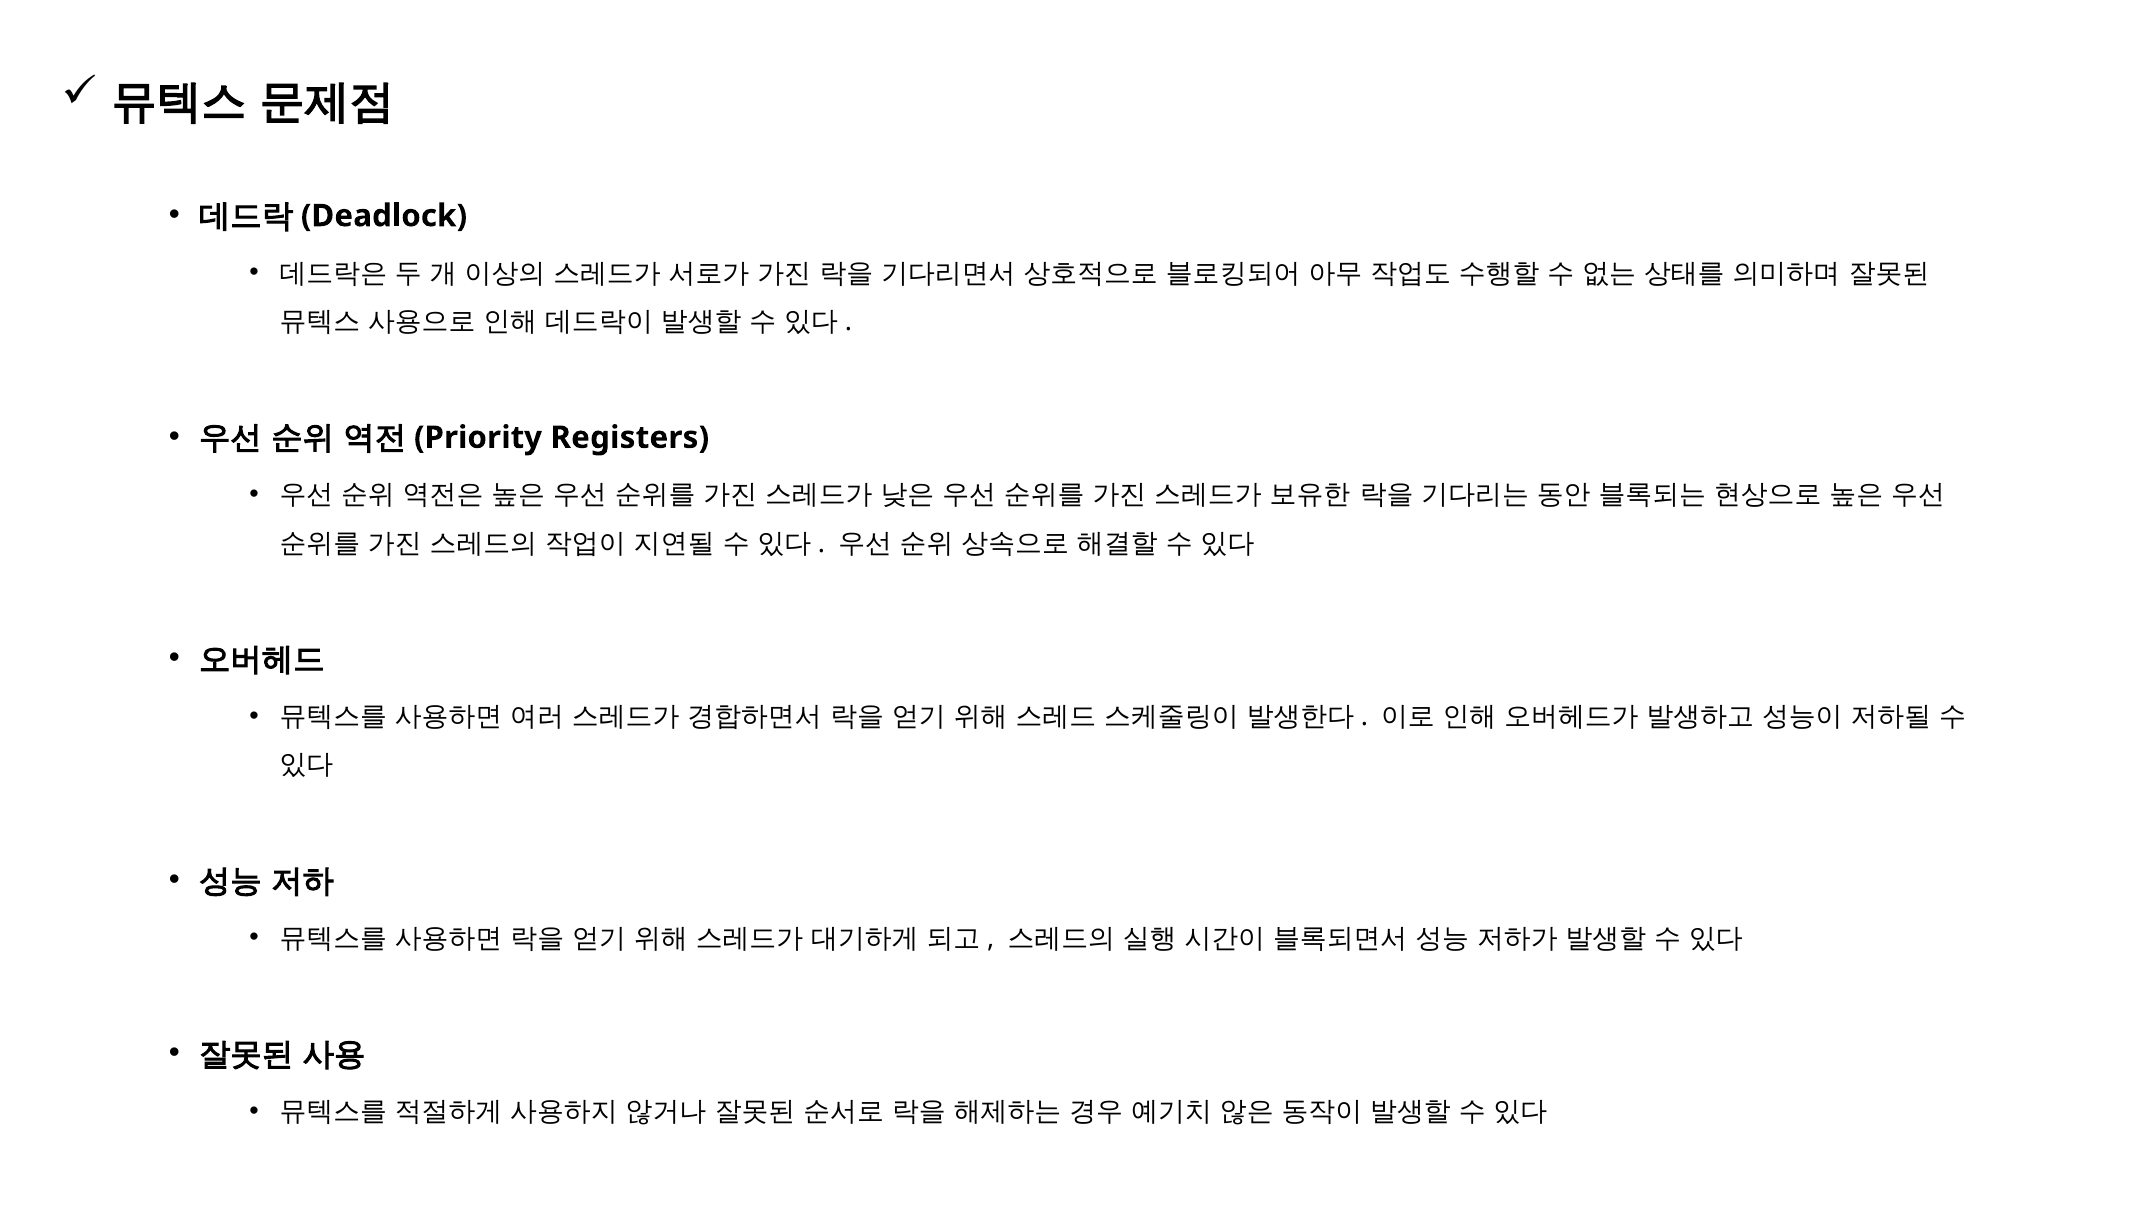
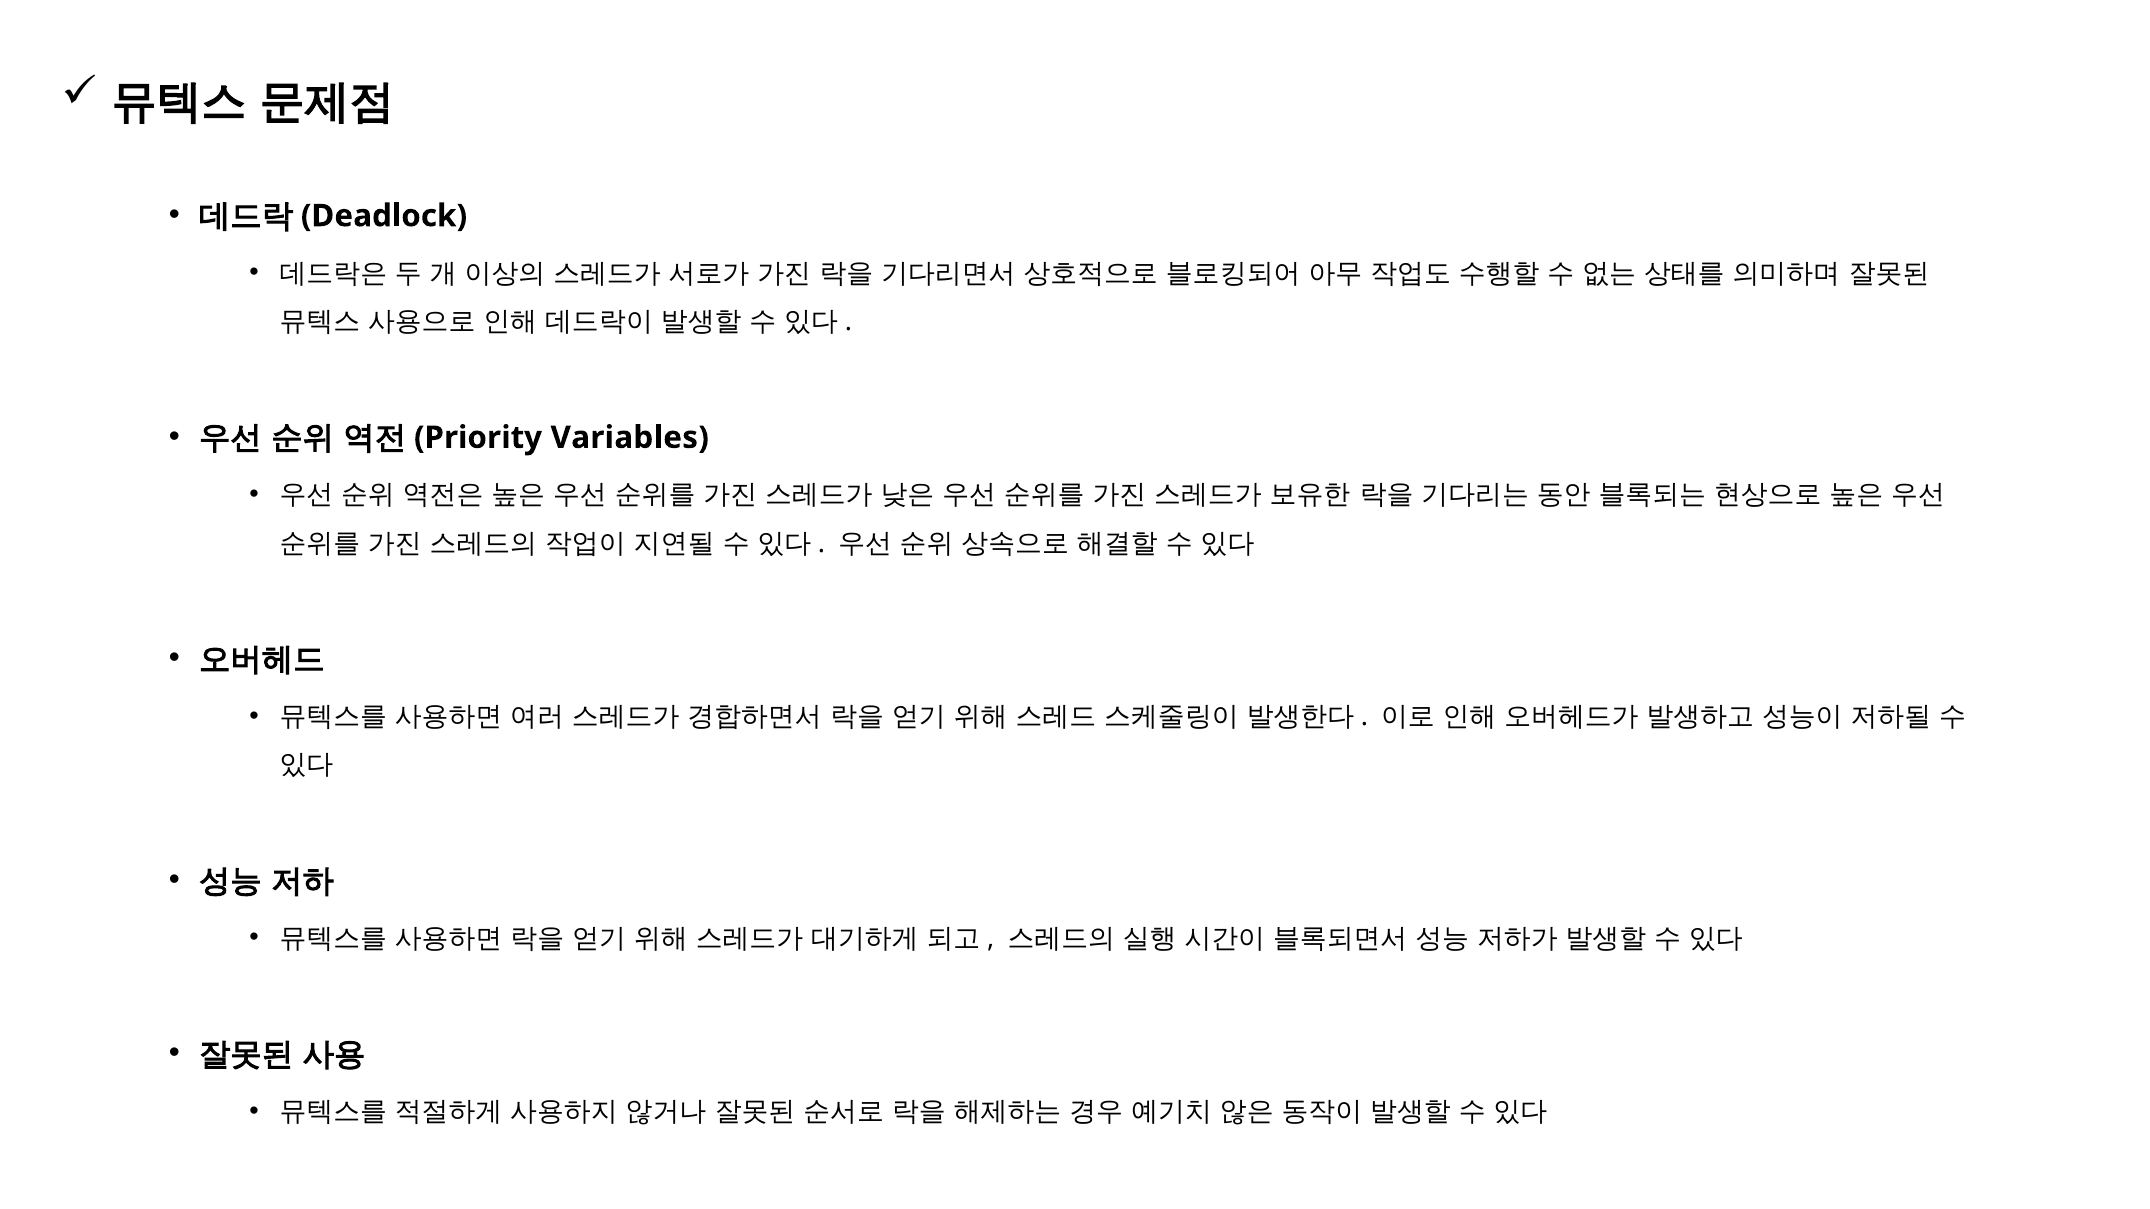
Registers: Registers -> Variables (630, 438)
